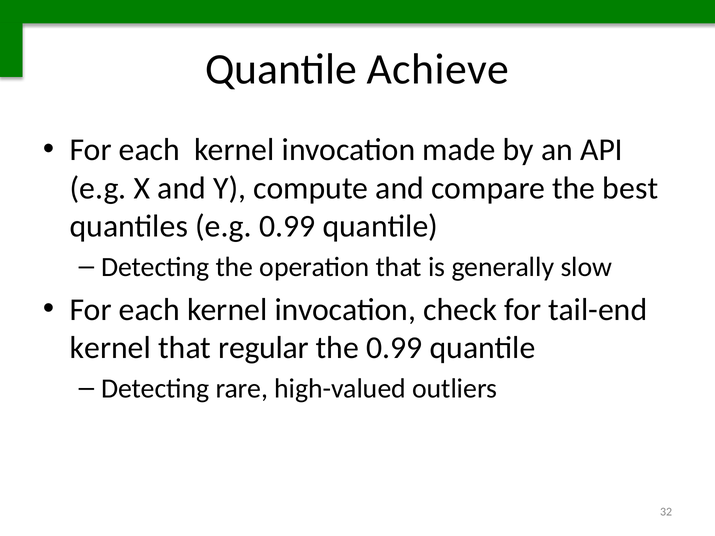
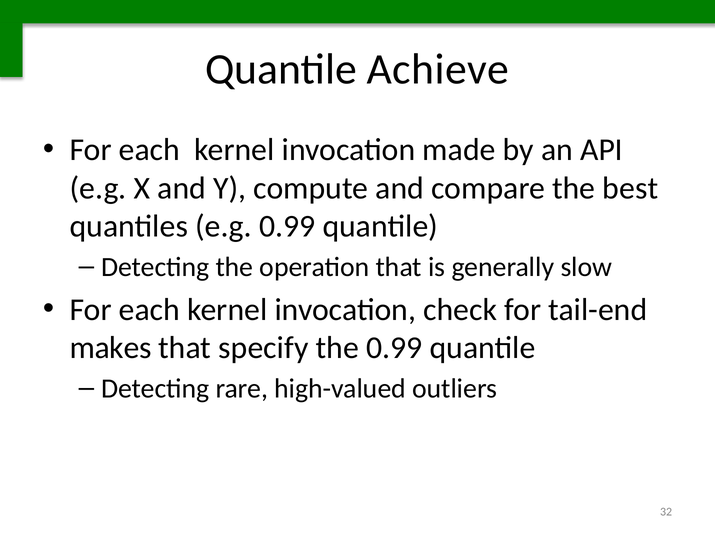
kernel: kernel -> makes (111, 348)
regular: regular -> specify (263, 348)
